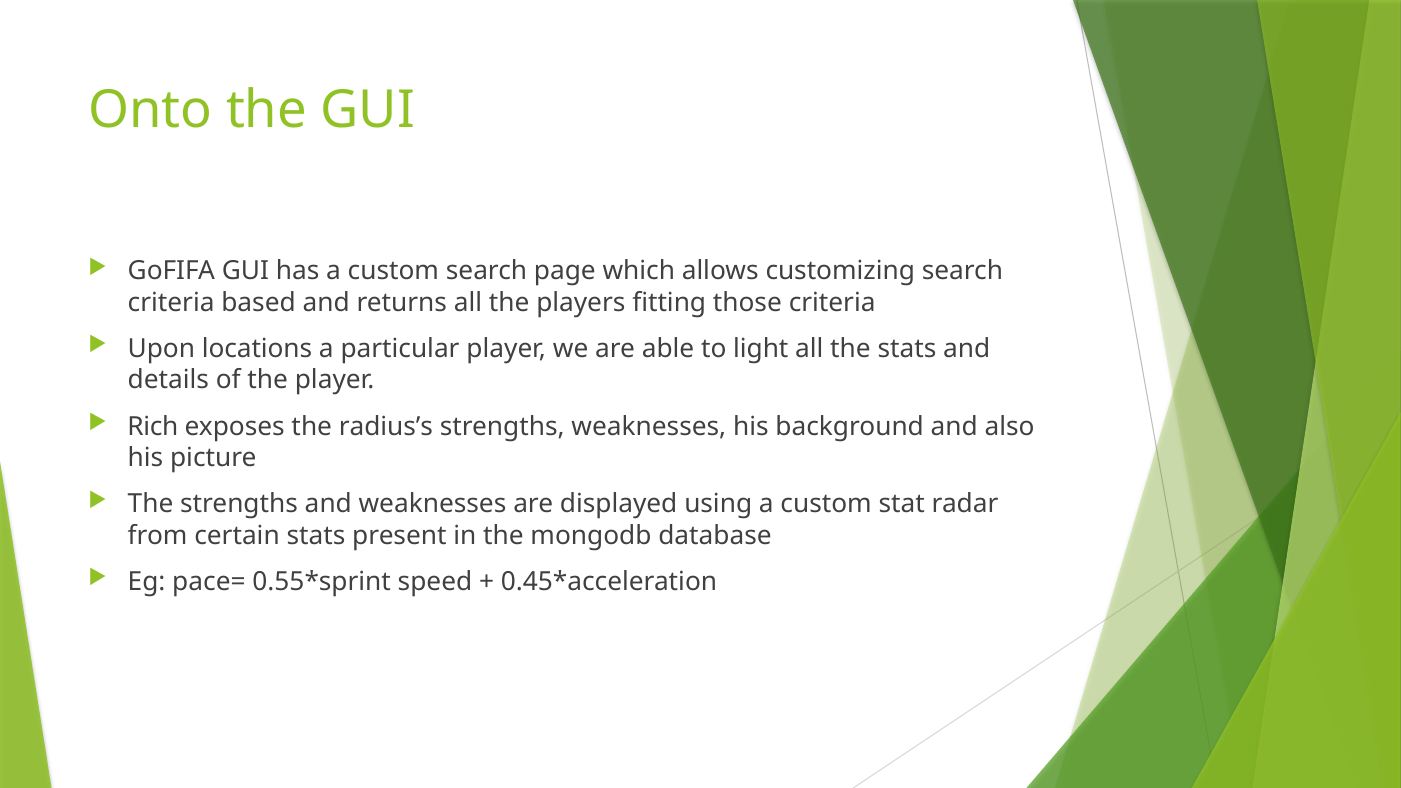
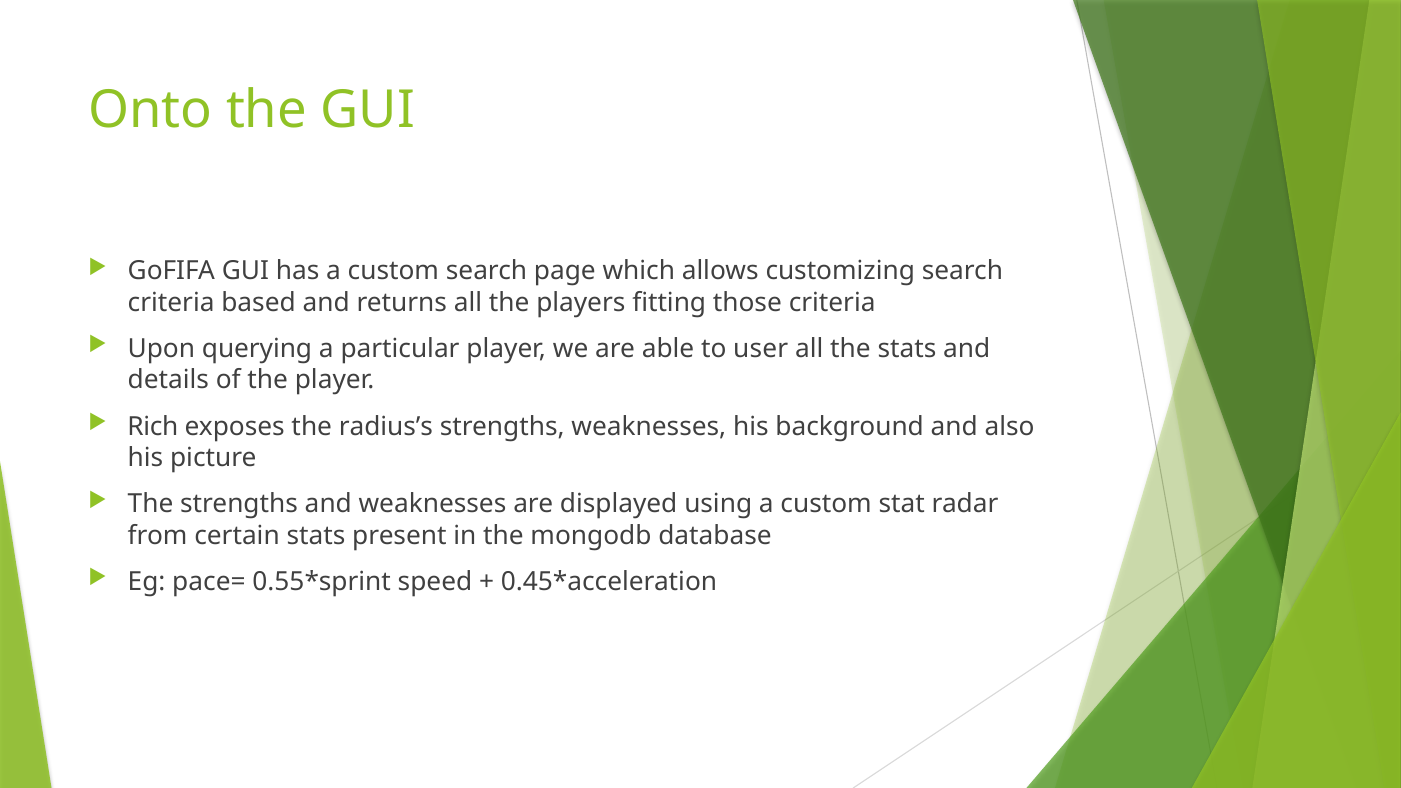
locations: locations -> querying (257, 349)
light: light -> user (761, 349)
